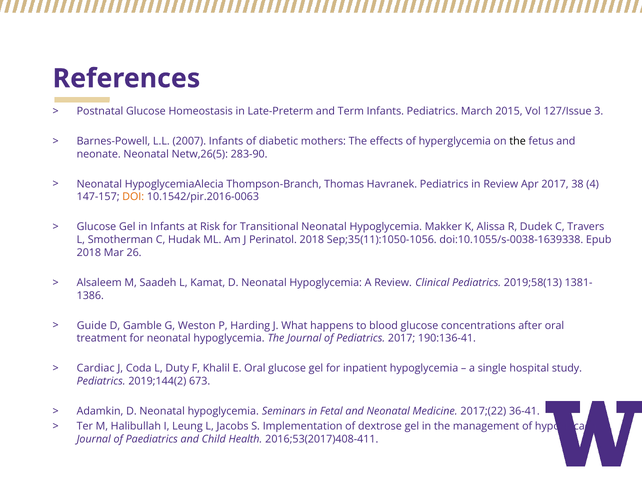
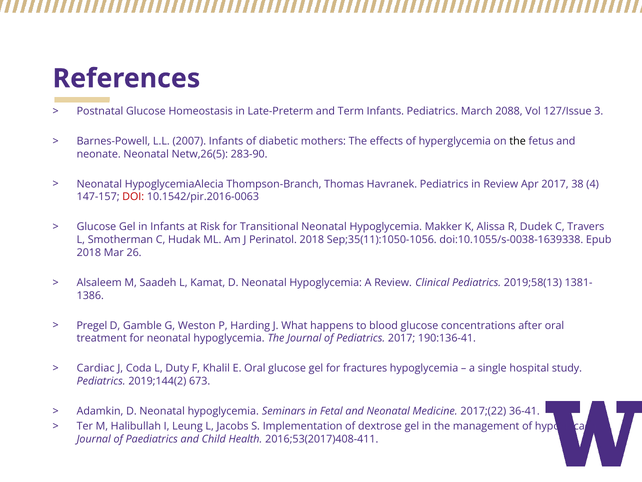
2015: 2015 -> 2088 (509, 111)
DOI colour: orange -> red (133, 197)
Guide: Guide -> Pregel (92, 325)
inpatient: inpatient -> fractures (365, 368)
